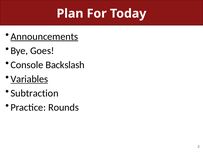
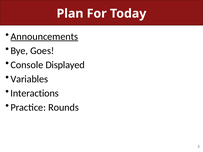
Backslash: Backslash -> Displayed (65, 65)
Variables underline: present -> none (29, 79)
Subtraction: Subtraction -> Interactions (35, 93)
